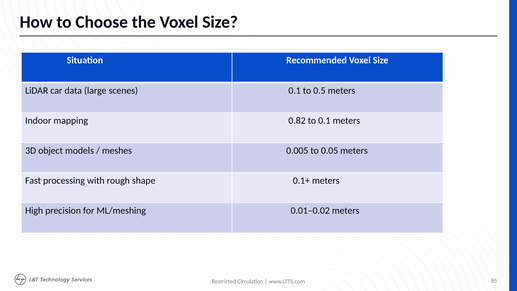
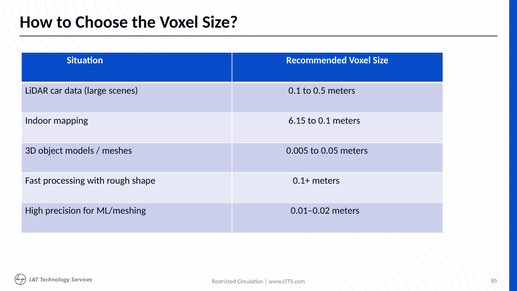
0.82: 0.82 -> 6.15 (297, 120)
